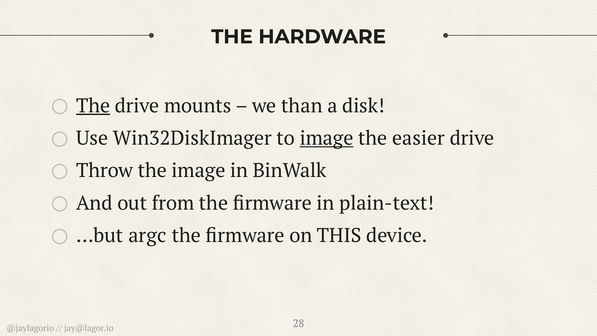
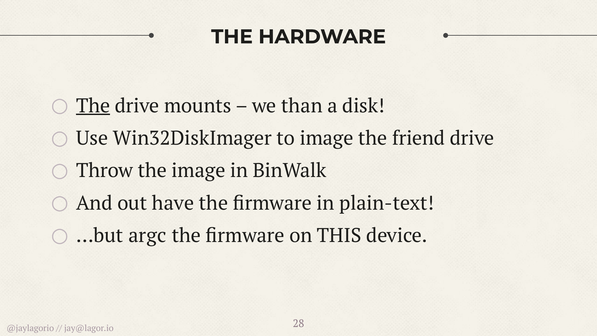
image underline: present -> none (327, 138)
easier: easier -> friend (419, 138)
from: from -> have (173, 203)
